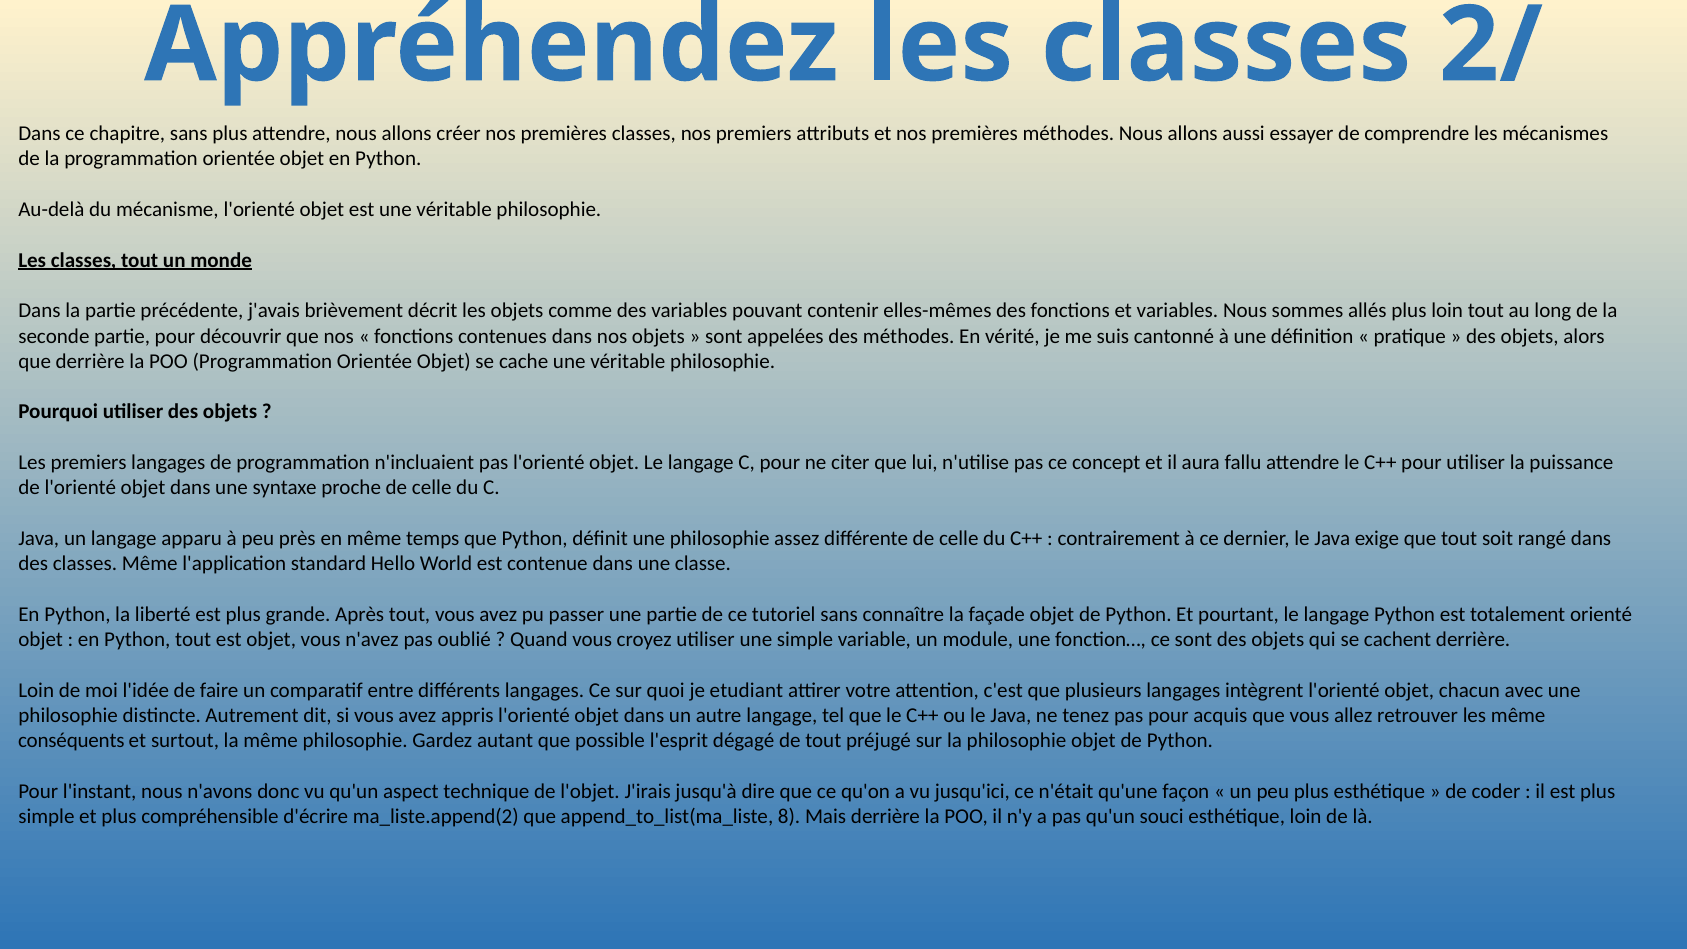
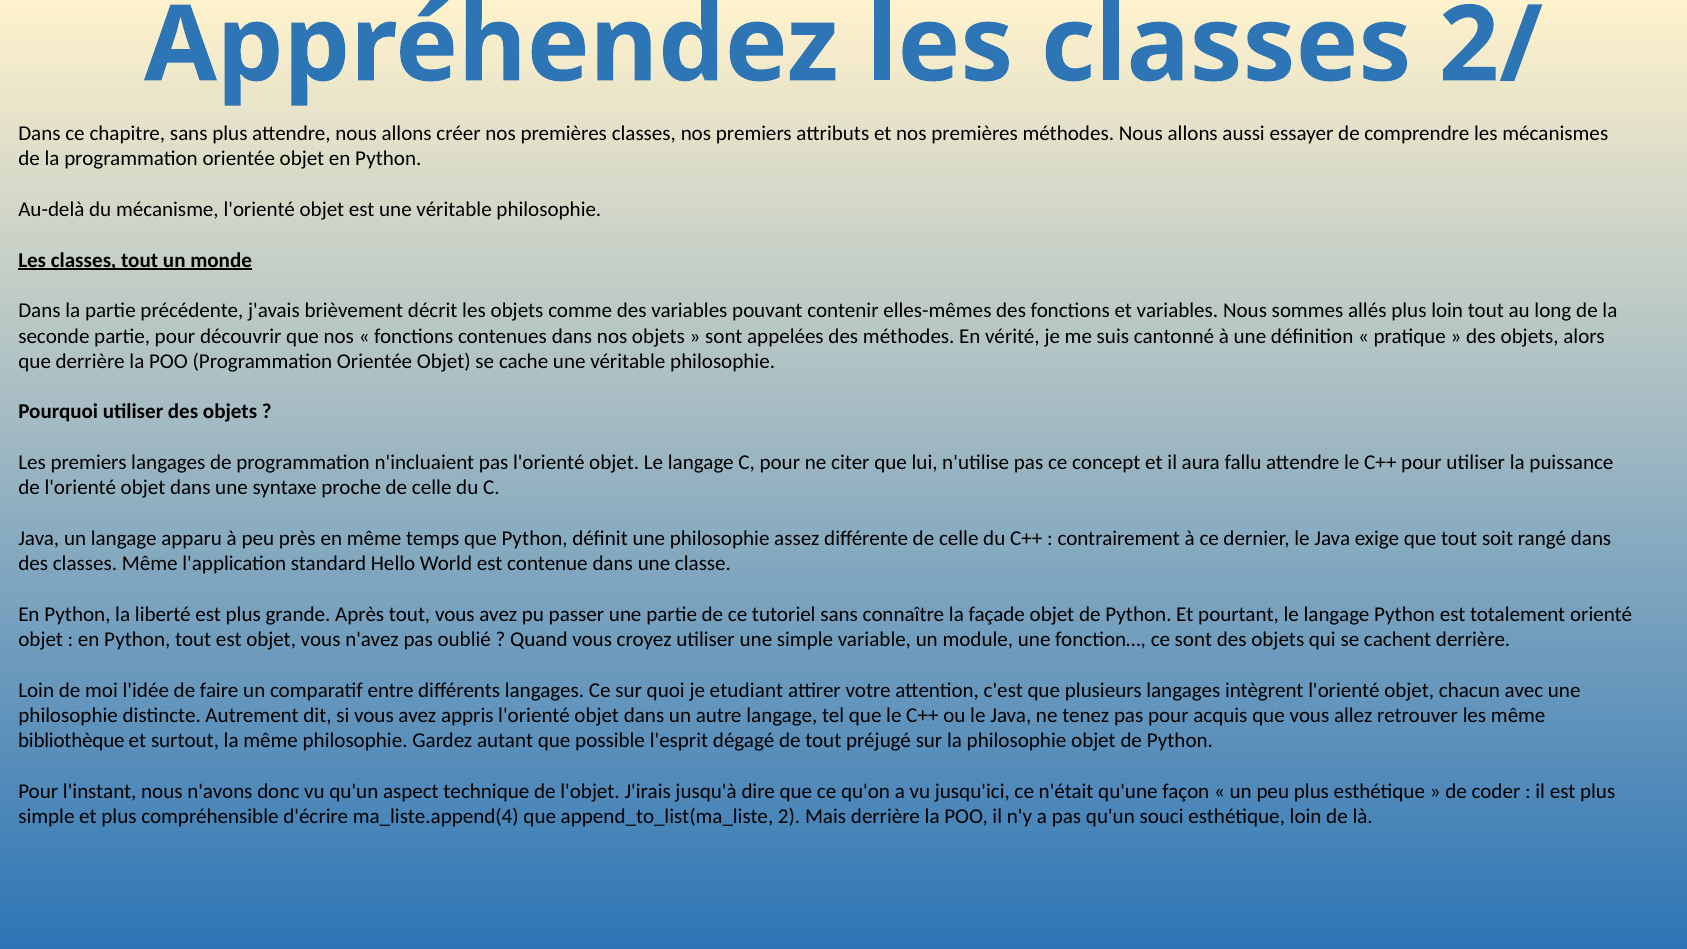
conséquents: conséquents -> bibliothèque (71, 741)
ma_liste.append(2: ma_liste.append(2 -> ma_liste.append(4 (436, 817)
8: 8 -> 2 (789, 817)
